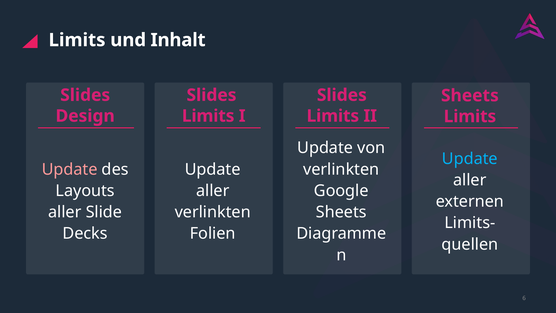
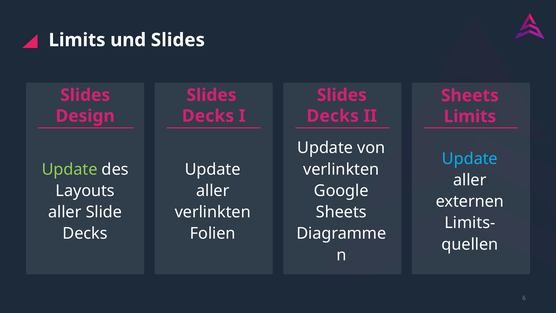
und Inhalt: Inhalt -> Slides (178, 40)
Limits: Limits -> Decks (208, 116)
Limits: Limits -> Decks (333, 116)
Update colour: pink -> light green (70, 169)
